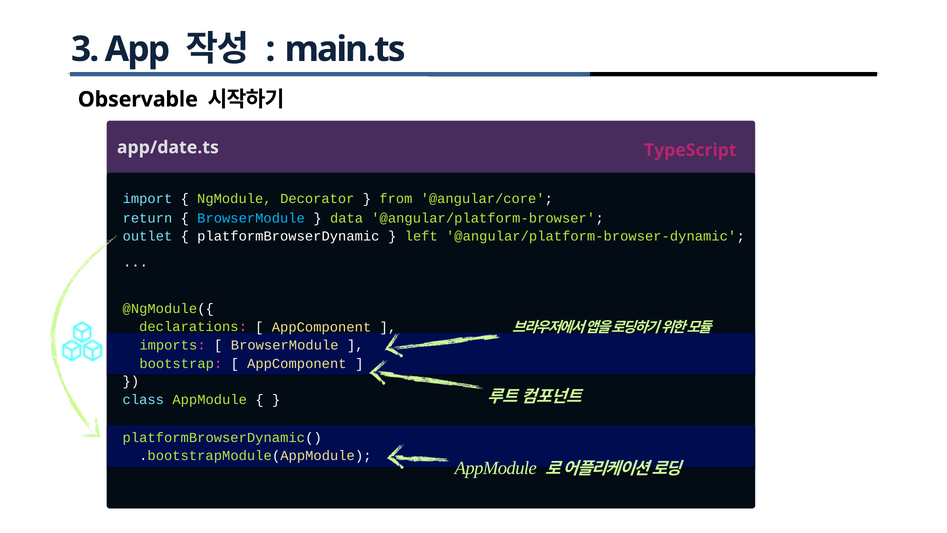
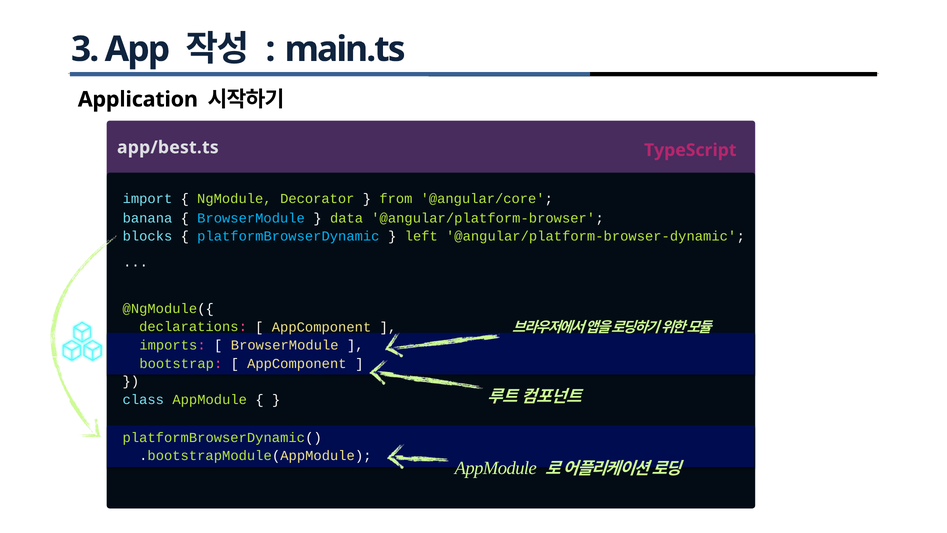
Observable: Observable -> Application (138, 99)
app/date.ts: app/date.ts -> app/best.ts (168, 147)
return: return -> banana (147, 218)
outlet: outlet -> blocks (147, 236)
platformBrowserDynamic colour: white -> light blue (288, 236)
